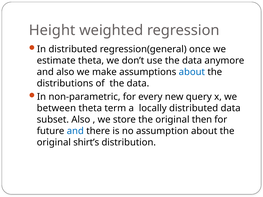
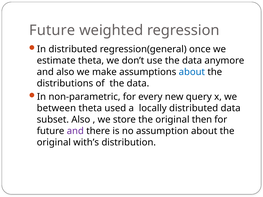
Height: Height -> Future (52, 30)
term: term -> used (115, 108)
and colour: blue -> purple (75, 131)
shirt’s: shirt’s -> with’s (86, 143)
